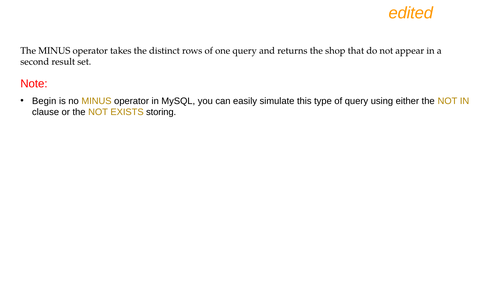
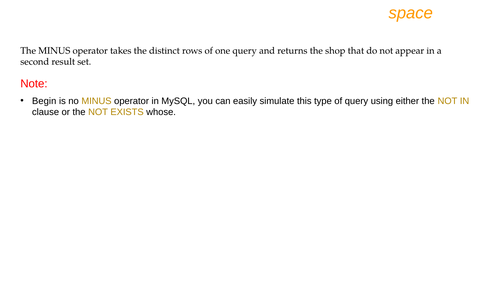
edited: edited -> space (411, 13)
storing: storing -> whose (161, 112)
